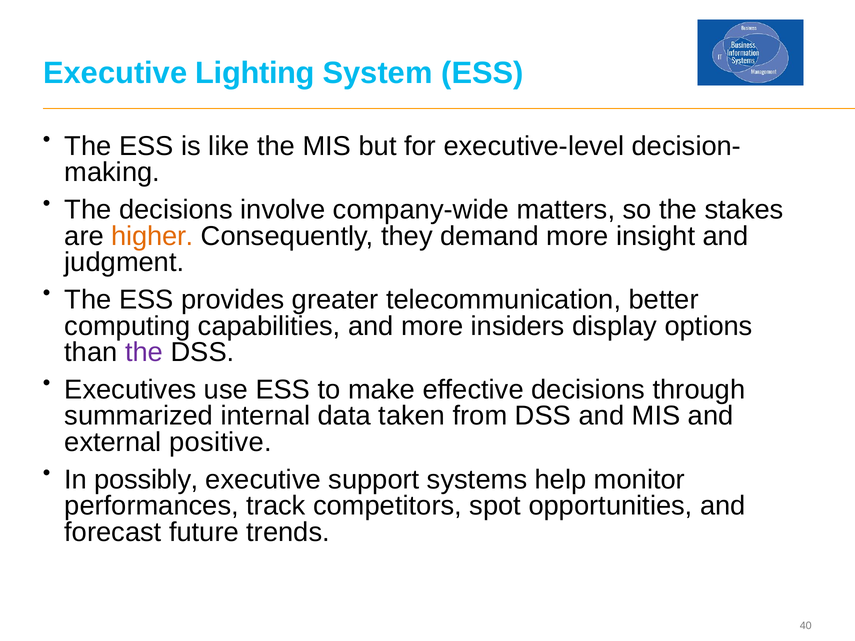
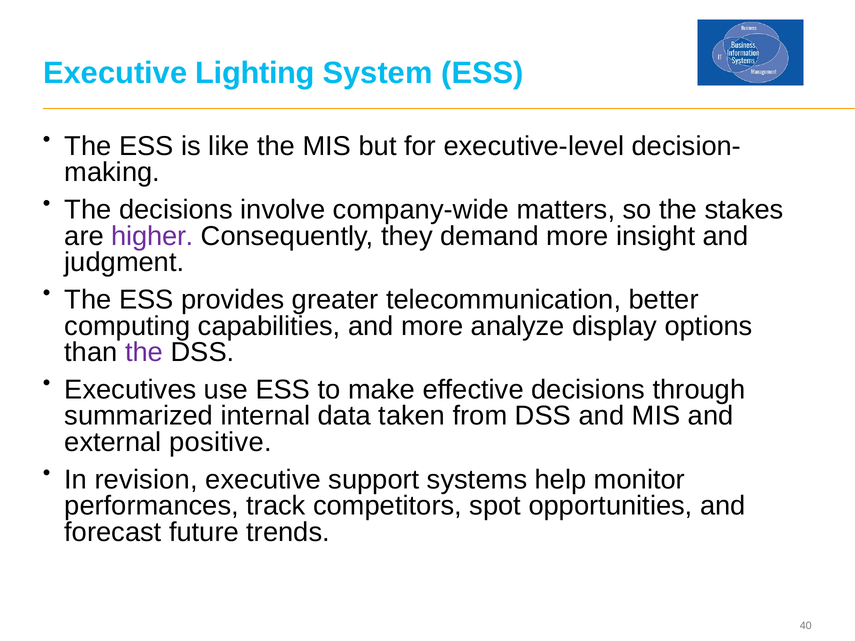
higher colour: orange -> purple (152, 236)
insiders: insiders -> analyze (518, 326)
possibly: possibly -> revision (146, 480)
